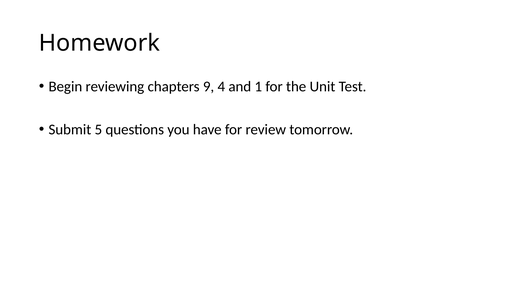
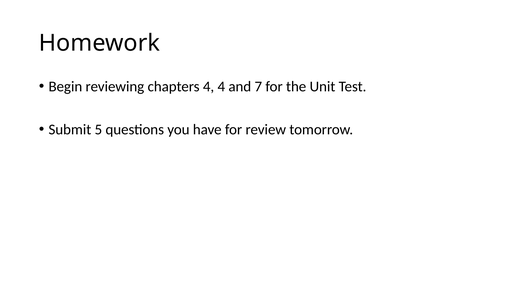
chapters 9: 9 -> 4 (209, 86)
1: 1 -> 7 (258, 86)
